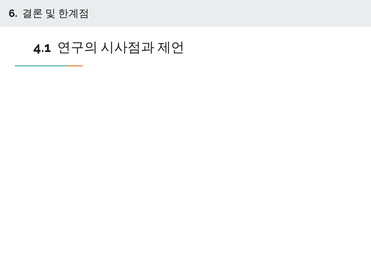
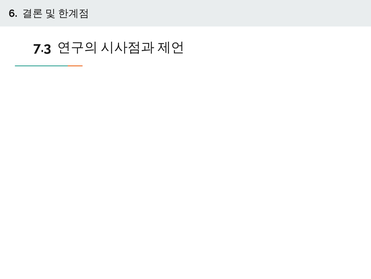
4.1: 4.1 -> 7.3 (42, 47)
